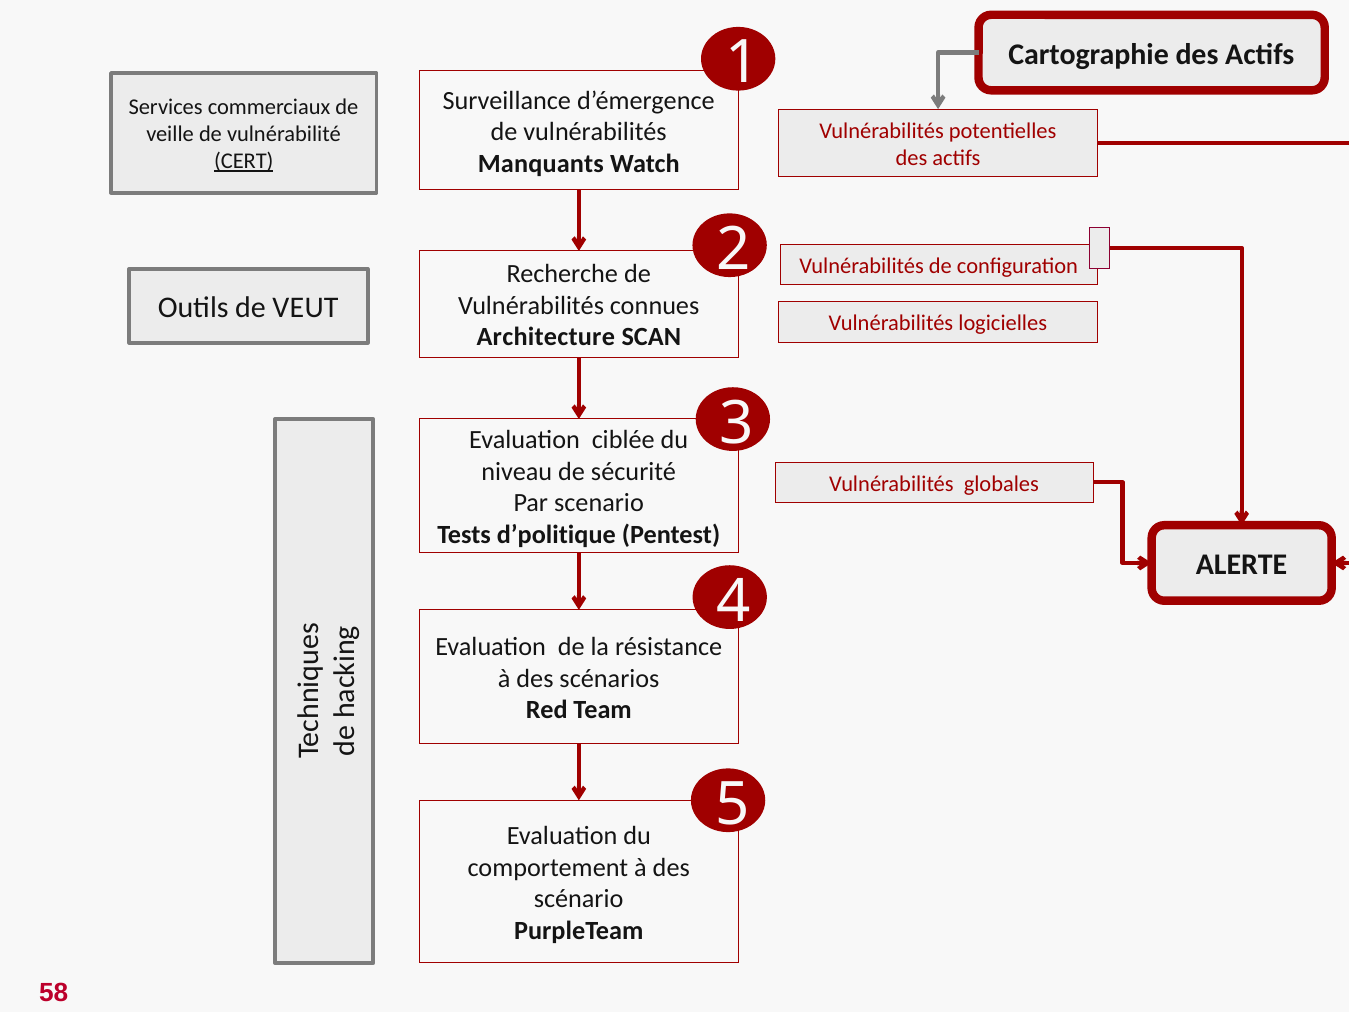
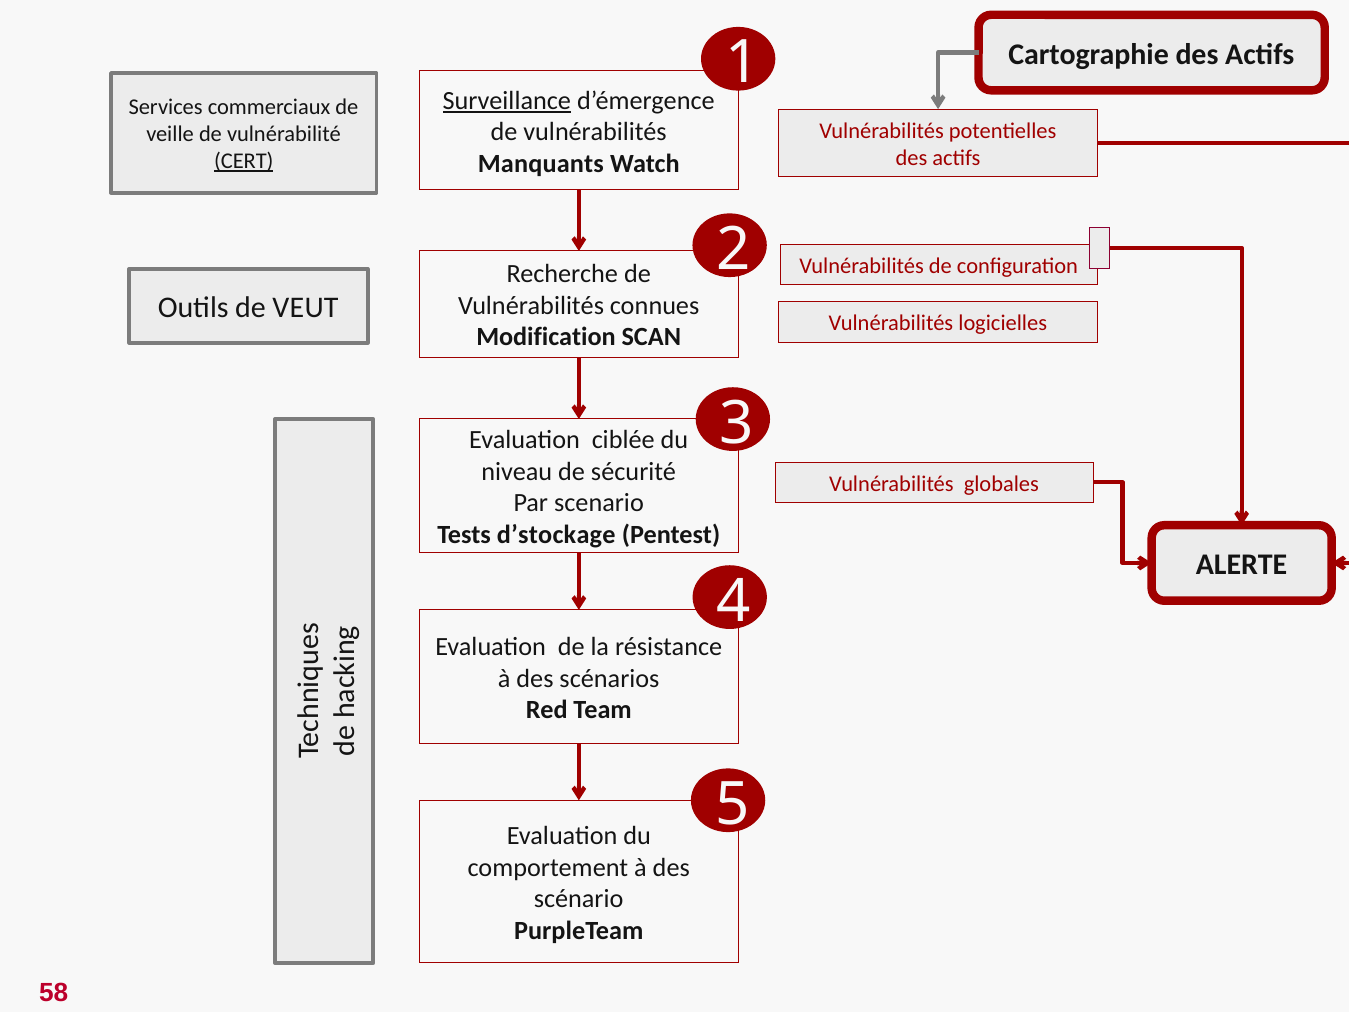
Surveillance underline: none -> present (507, 100)
Architecture: Architecture -> Modification (546, 337)
d’politique: d’politique -> d’stockage (556, 535)
